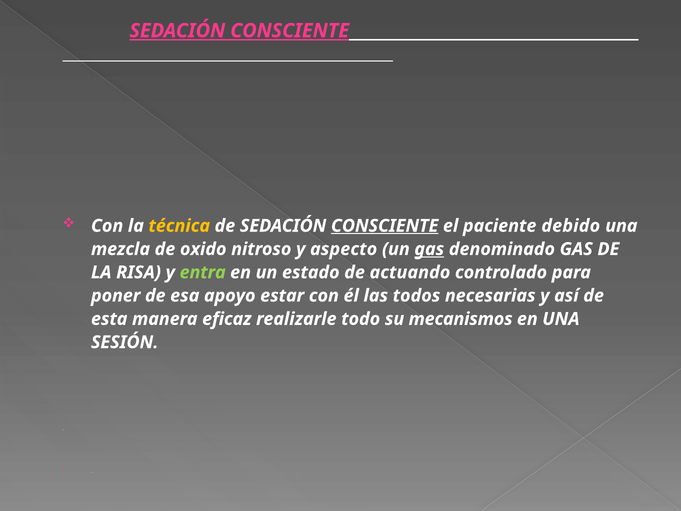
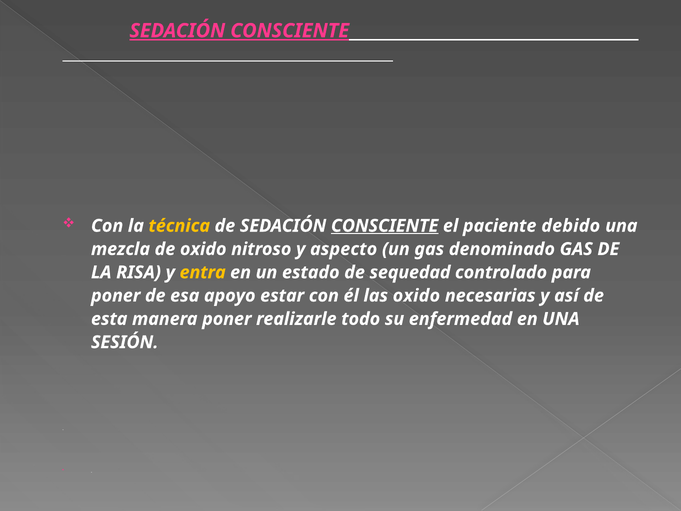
gas underline: present -> none (429, 249)
entra colour: light green -> yellow (203, 272)
actuando: actuando -> sequedad (410, 272)
las todos: todos -> oxido (416, 296)
manera eficaz: eficaz -> poner (227, 319)
mecanismos: mecanismos -> enfermedad (461, 319)
